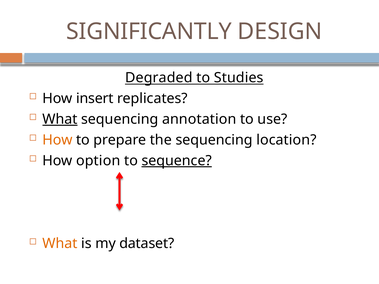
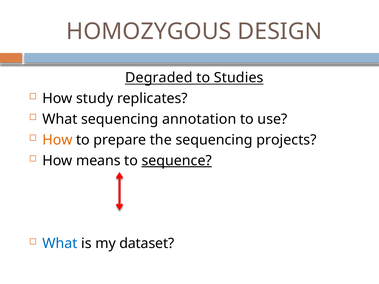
SIGNIFICANTLY: SIGNIFICANTLY -> HOMOZYGOUS (149, 32)
insert: insert -> study (95, 98)
What underline: present -> none (60, 119)
location: location -> projects (286, 140)
option: option -> means (98, 161)
What colour: orange -> blue (60, 244)
